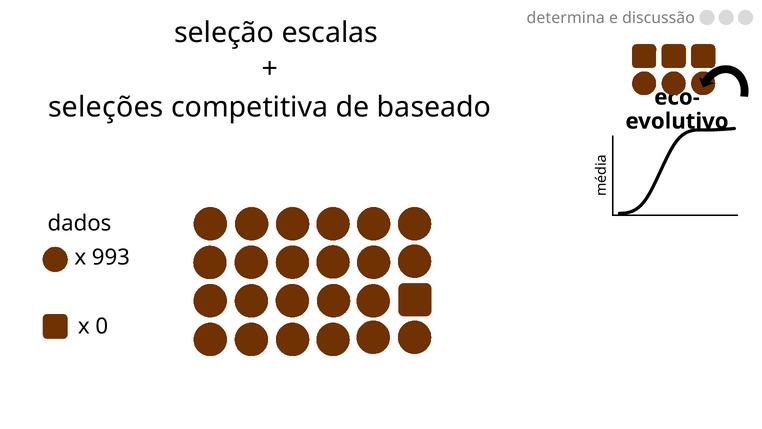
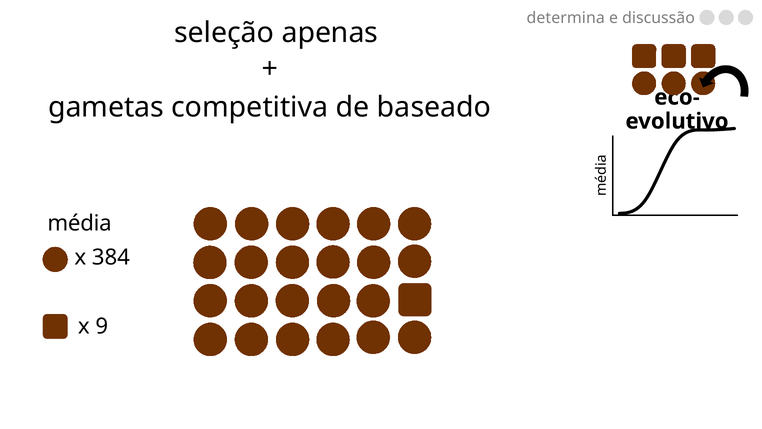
escalas: escalas -> apenas (330, 33)
seleções: seleções -> gametas (106, 107)
dados: dados -> média (80, 223)
993: 993 -> 384 (111, 257)
0: 0 -> 9 (102, 326)
